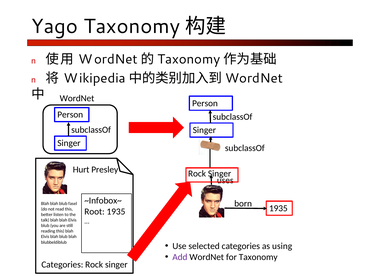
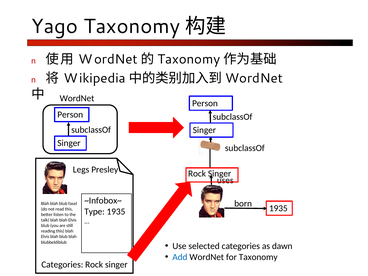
Hurt: Hurt -> Legs (81, 170)
Root: Root -> Type (94, 212)
using: using -> dawn (282, 246)
Add colour: purple -> blue (180, 257)
